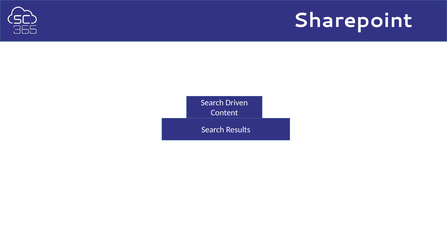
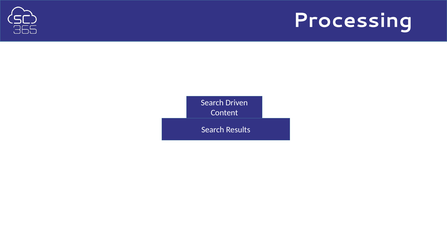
Sharepoint: Sharepoint -> Processing (353, 20)
